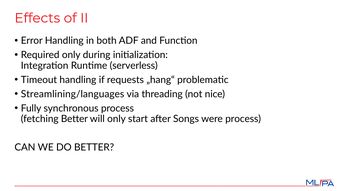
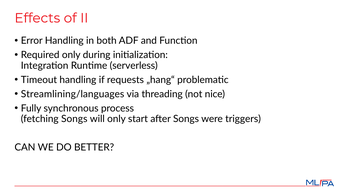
fetching Better: Better -> Songs (74, 119)
were process: process -> triggers (243, 119)
